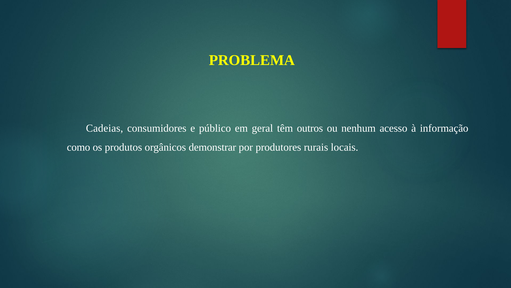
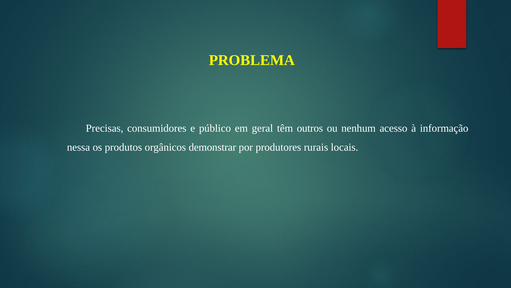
Cadeias: Cadeias -> Precisas (105, 128)
como: como -> nessa (78, 147)
